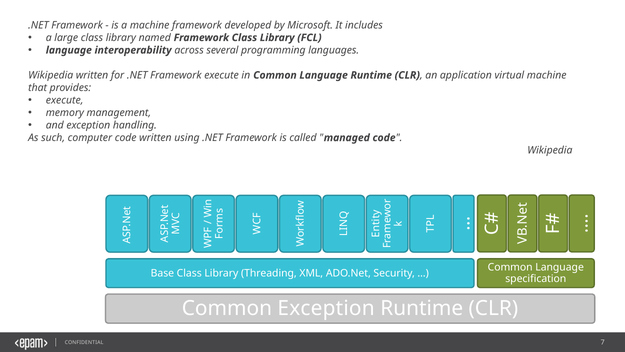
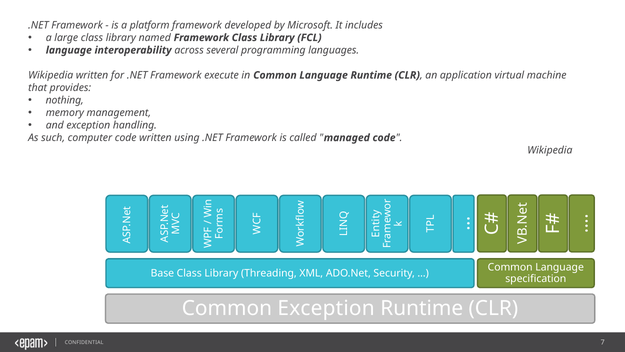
a machine: machine -> platform (150, 25)
execute: execute -> nothing (65, 100)
